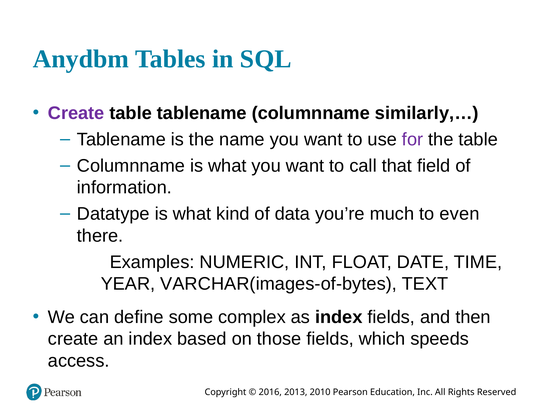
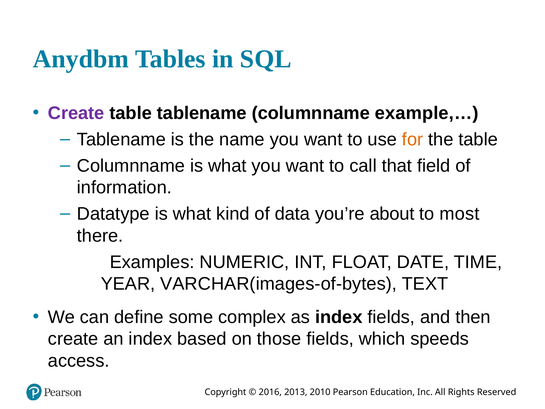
similarly,…: similarly,… -> example,… (427, 113)
for colour: purple -> orange (413, 139)
much: much -> about (392, 214)
even: even -> most (459, 214)
